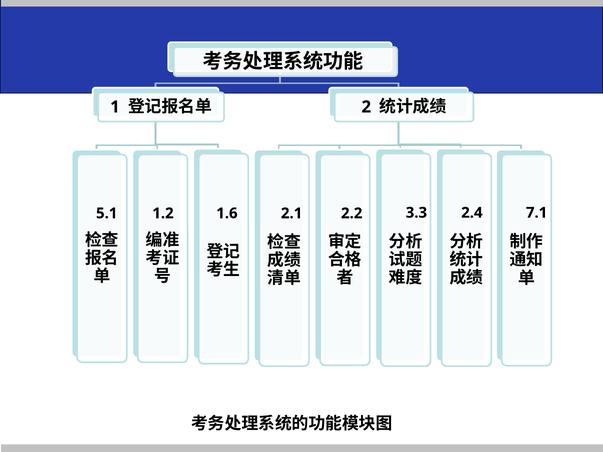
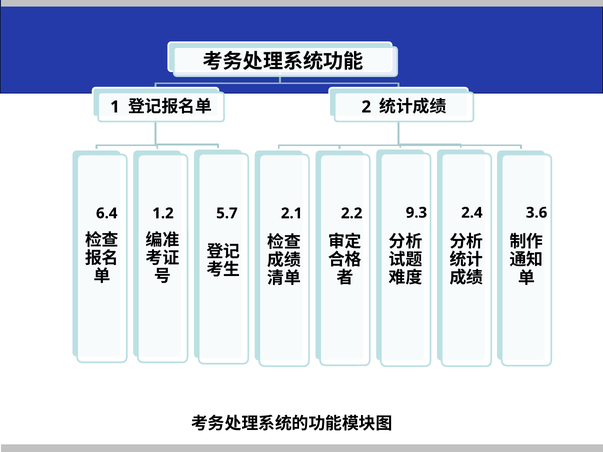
5.1: 5.1 -> 6.4 (107, 213)
1.6: 1.6 -> 5.7 (227, 213)
3.3: 3.3 -> 9.3 (416, 213)
7.1: 7.1 -> 3.6 (537, 213)
